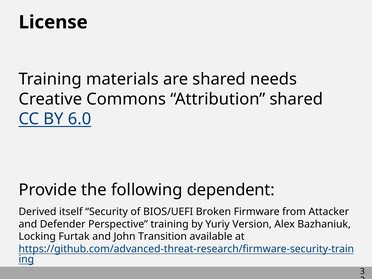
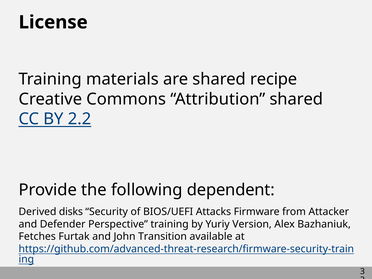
needs: needs -> recipe (274, 79)
6.0: 6.0 -> 2.2 (80, 119)
itself: itself -> disks (71, 212)
Broken: Broken -> Attacks (213, 212)
Locking: Locking -> Fetches (37, 237)
